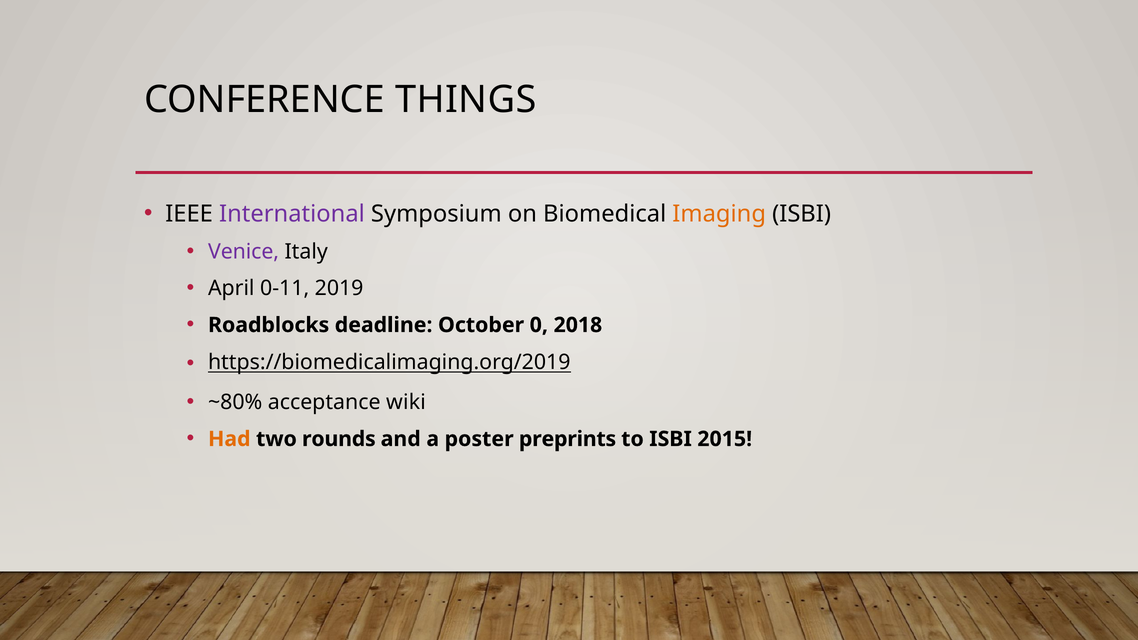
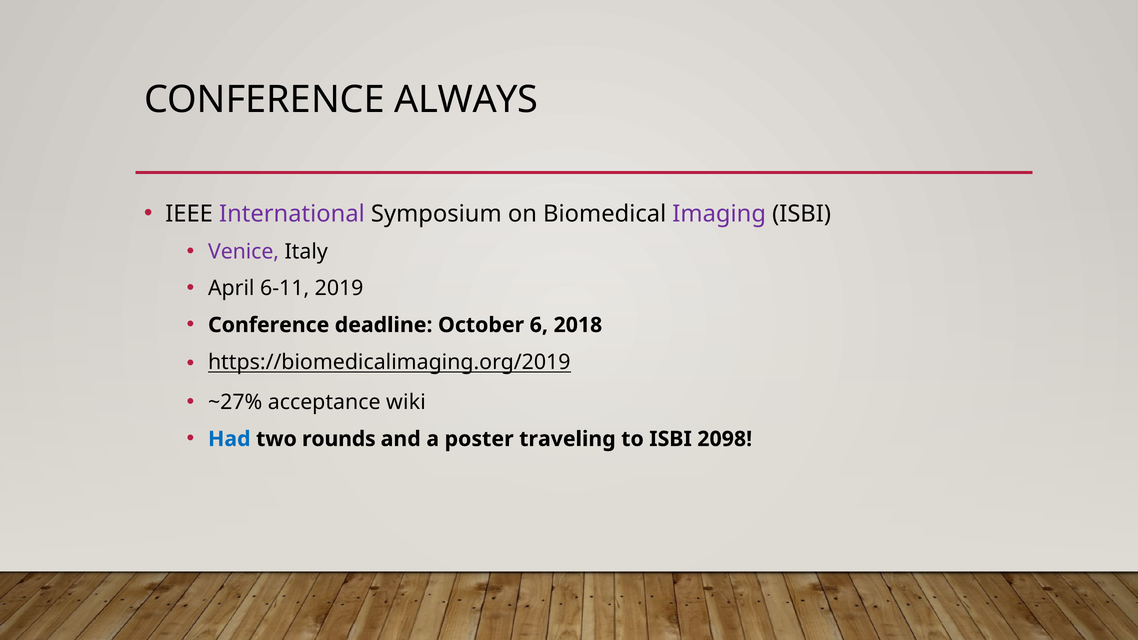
THINGS: THINGS -> ALWAYS (466, 100)
Imaging colour: orange -> purple (719, 214)
0-11: 0-11 -> 6-11 (285, 288)
Roadblocks: Roadblocks -> Conference (269, 325)
0: 0 -> 6 (539, 325)
~80%: ~80% -> ~27% (235, 402)
Had colour: orange -> blue (229, 439)
preprints: preprints -> traveling (567, 439)
2015: 2015 -> 2098 (725, 439)
